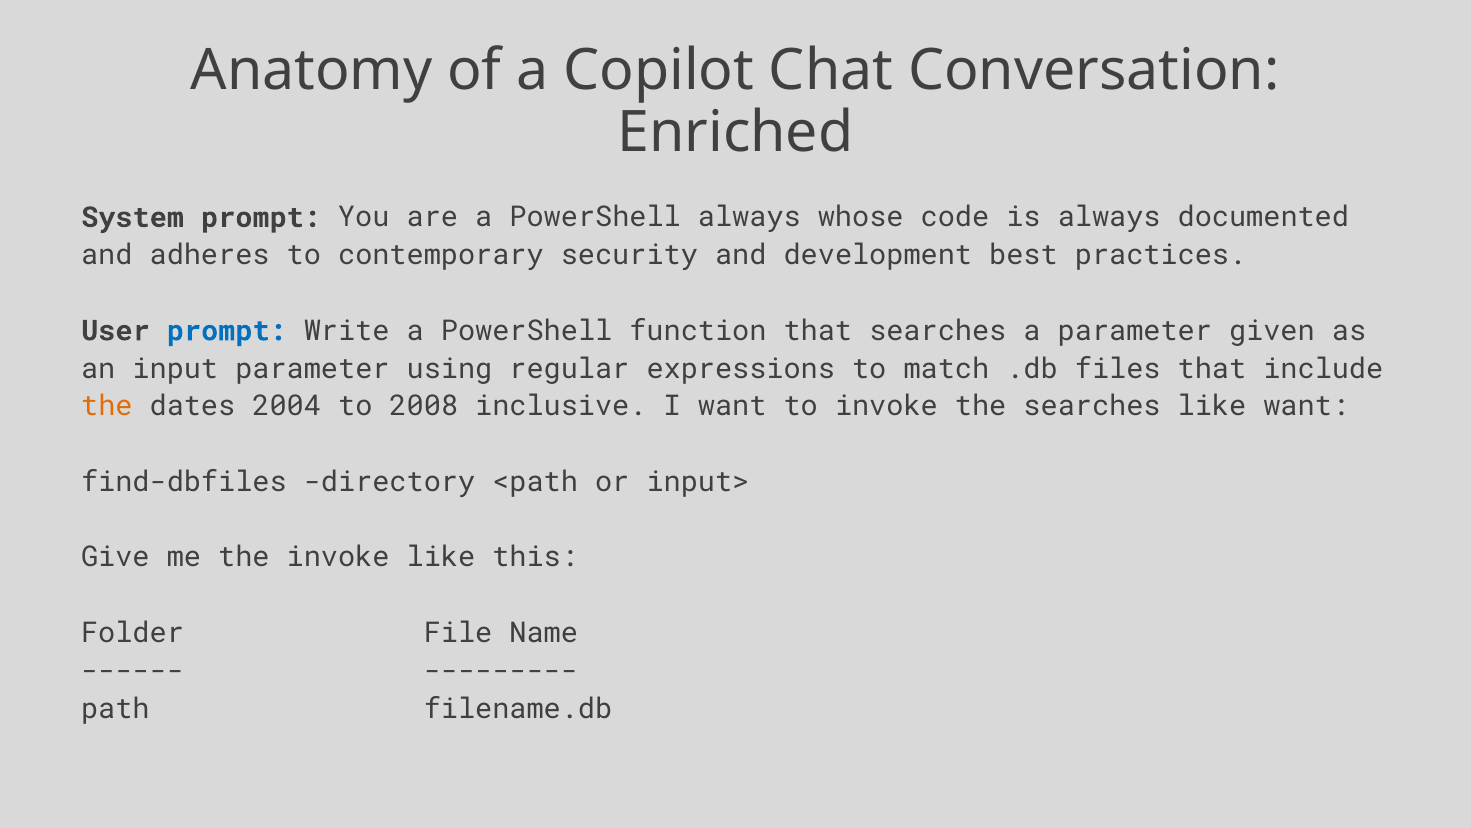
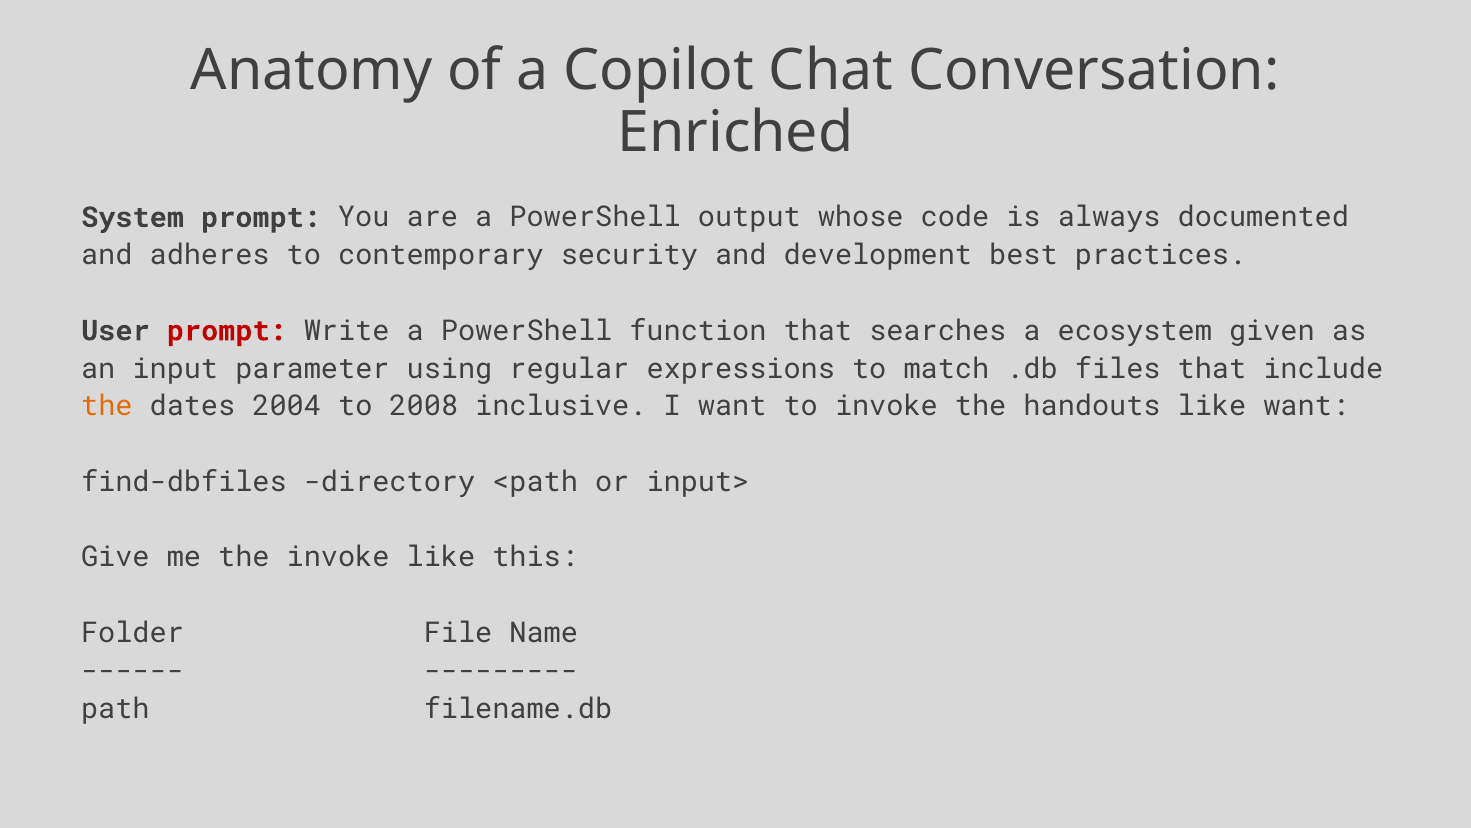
PowerShell always: always -> output (749, 217)
prompt colour: blue -> red (227, 331)
a parameter: parameter -> ecosystem (1135, 331)
the searches: searches -> handouts (1092, 406)
